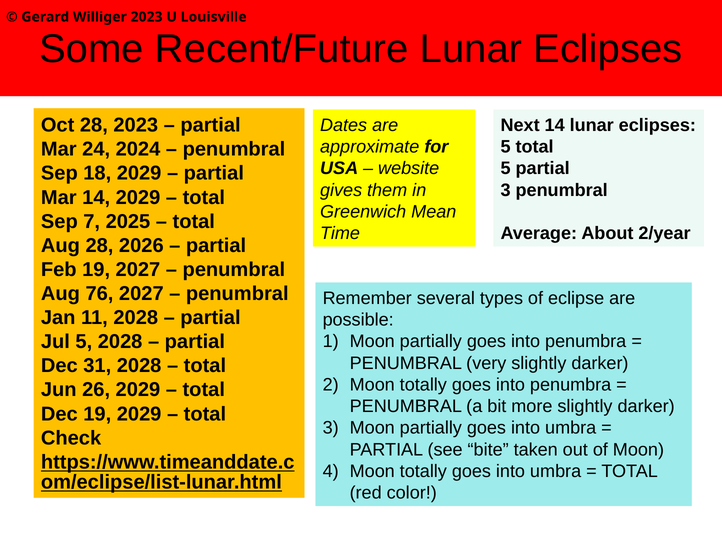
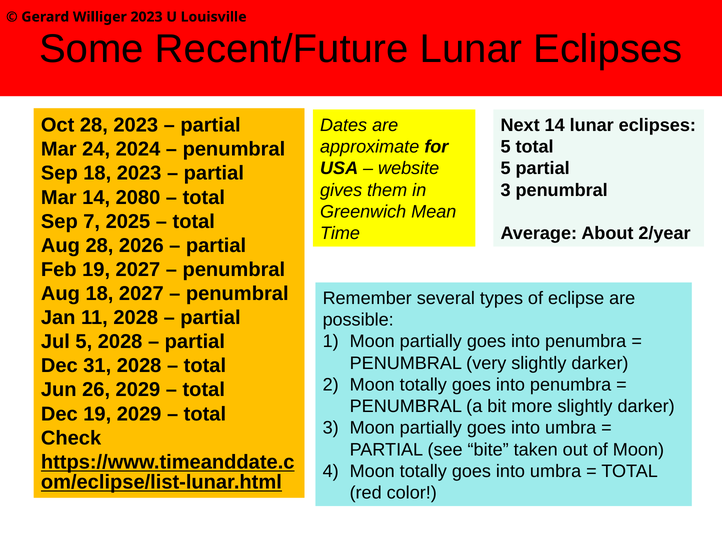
18 2029: 2029 -> 2023 (139, 174)
14 2029: 2029 -> 2080 (138, 198)
Aug 76: 76 -> 18 (99, 294)
